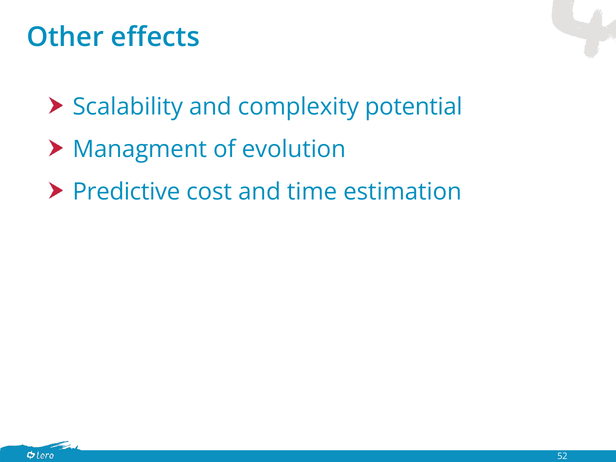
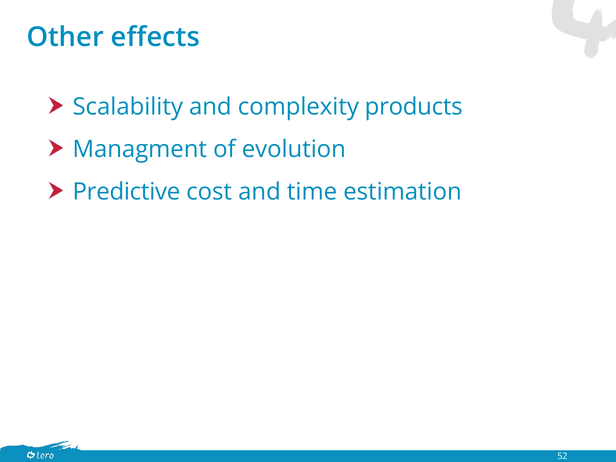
potential: potential -> products (414, 107)
